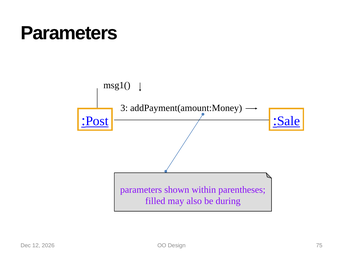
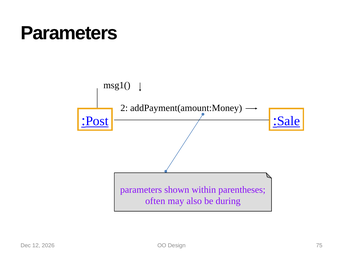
3: 3 -> 2 (124, 108)
filled: filled -> often (155, 201)
